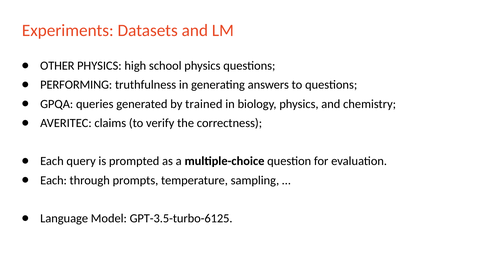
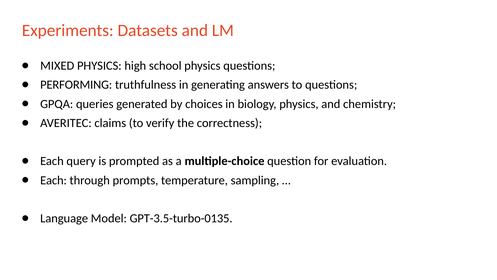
OTHER: OTHER -> MIXED (57, 66)
trained: trained -> choices (204, 104)
GPT-3.5-turbo-6125: GPT-3.5-turbo-6125 -> GPT-3.5-turbo-0135 (181, 218)
